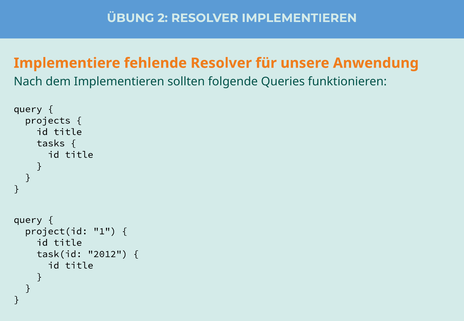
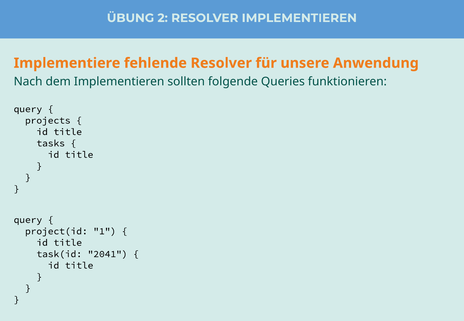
2012: 2012 -> 2041 (108, 254)
